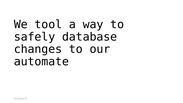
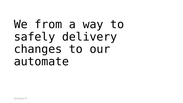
tool: tool -> from (48, 24)
database: database -> delivery (90, 37)
